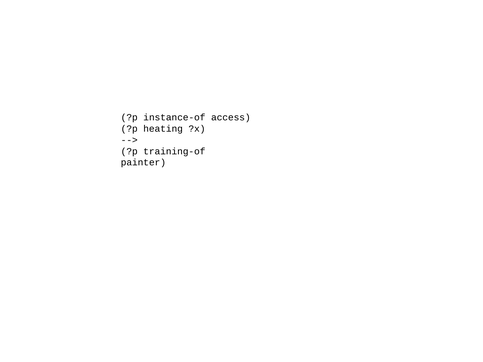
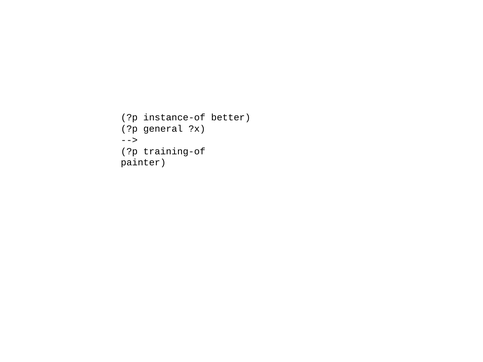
access: access -> better (231, 118)
heating: heating -> general (163, 129)
